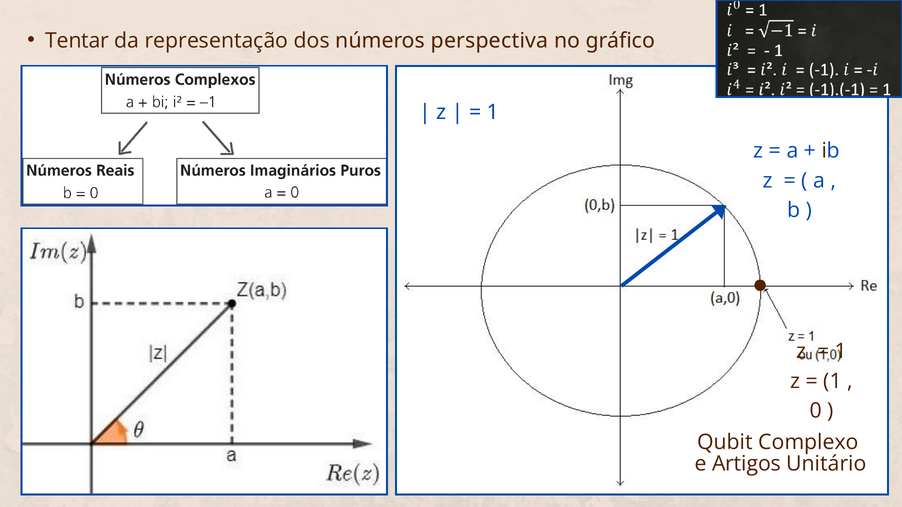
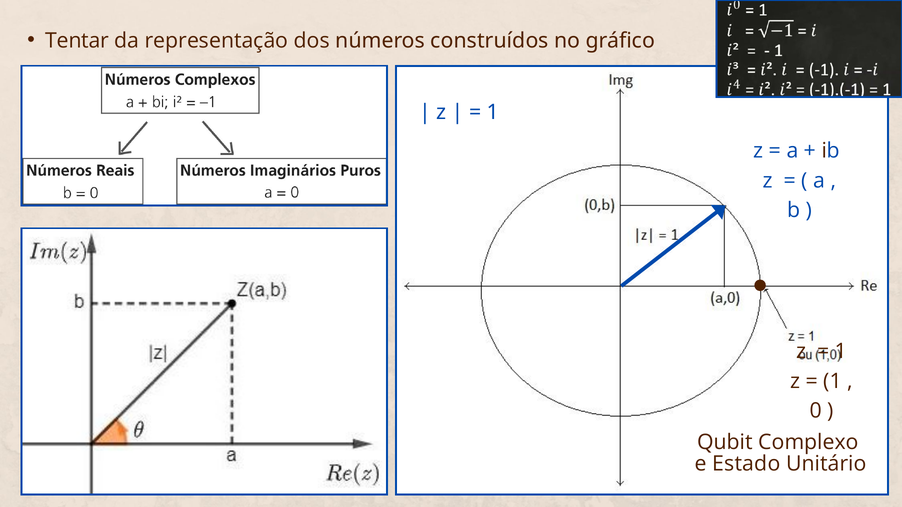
perspectiva: perspectiva -> construídos (490, 41)
Artigos: Artigos -> Estado (746, 464)
